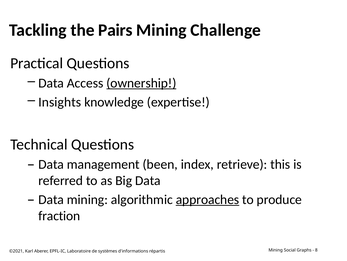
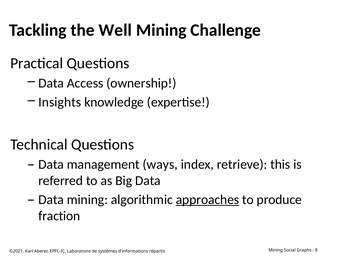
Pairs: Pairs -> Well (115, 30)
ownership underline: present -> none (141, 83)
been: been -> ways (160, 164)
